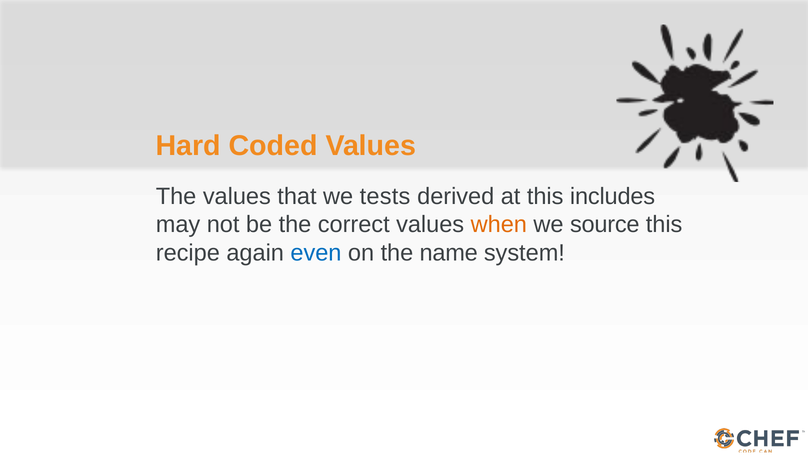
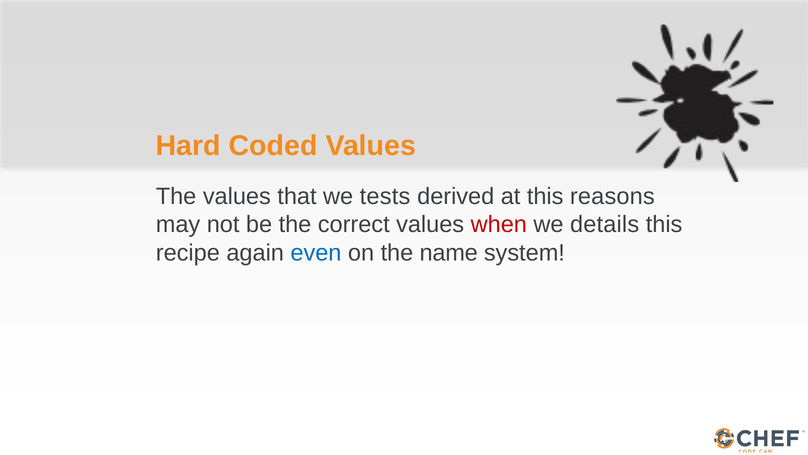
includes: includes -> reasons (612, 196)
when colour: orange -> red (499, 224)
source: source -> details (605, 224)
